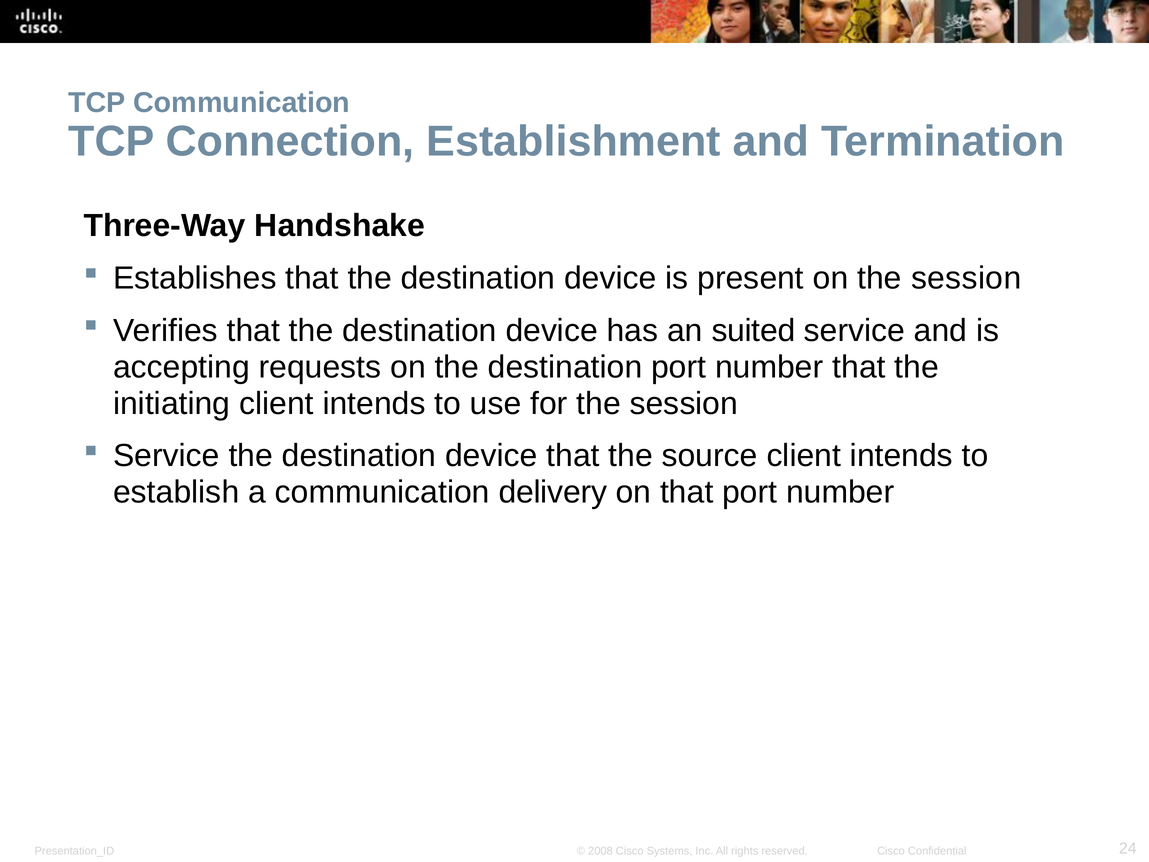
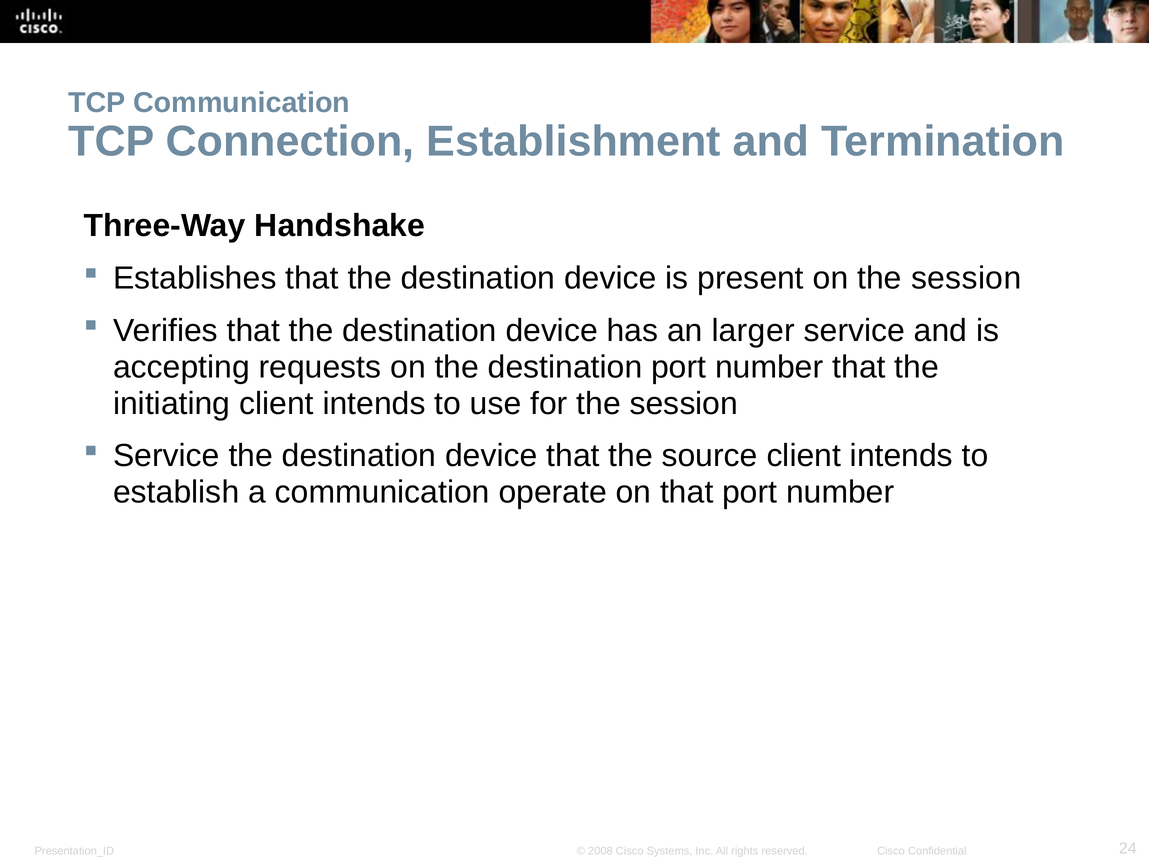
suited: suited -> larger (753, 331)
delivery: delivery -> operate (553, 492)
